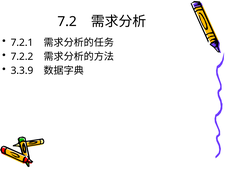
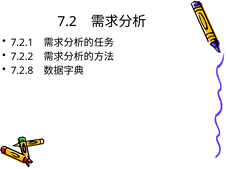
3.3.9: 3.3.9 -> 7.2.8 (22, 71)
